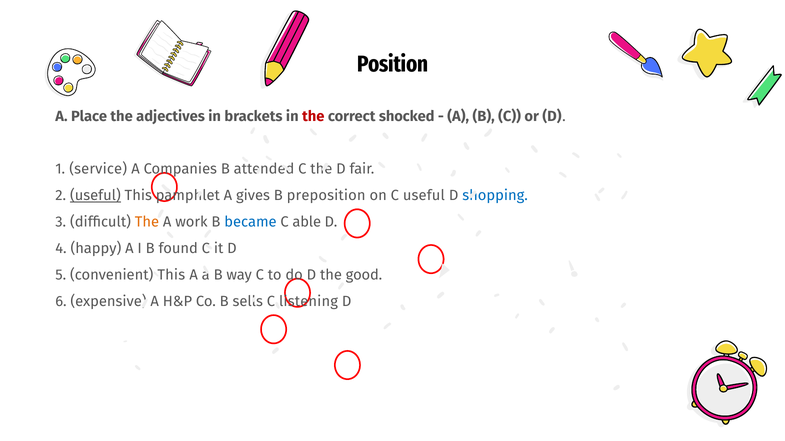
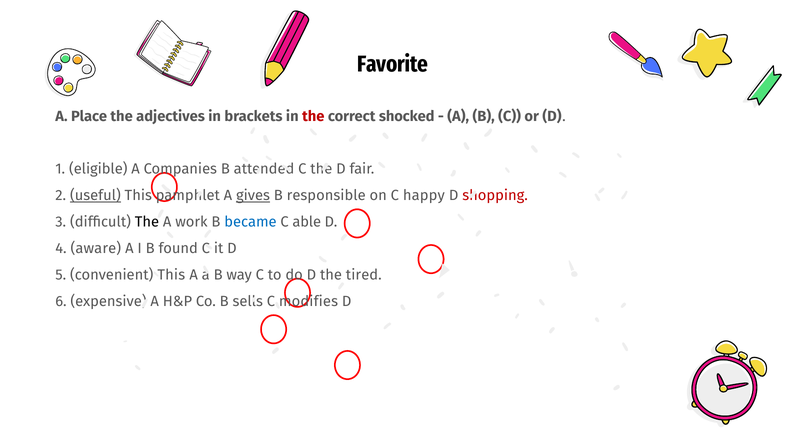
Position: Position -> Favorite (393, 64)
service: service -> eligible (98, 169)
gives underline: none -> present (253, 196)
preposition: preposition -> responsible (326, 196)
C useful: useful -> happy (424, 196)
shopping colour: blue -> red (495, 196)
The colour: orange -> black (147, 222)
happy: happy -> aware (96, 249)
good: good -> tired (364, 275)
listening: listening -> modifies (308, 302)
